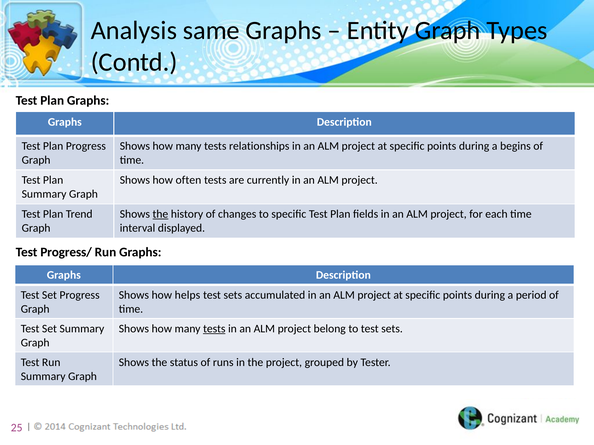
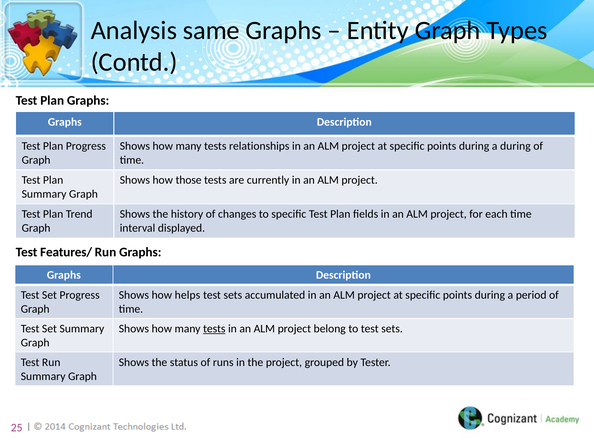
a begins: begins -> during (515, 146)
often: often -> those (189, 180)
the underline: present -> none (160, 214)
Progress/: Progress/ -> Features/ (66, 252)
